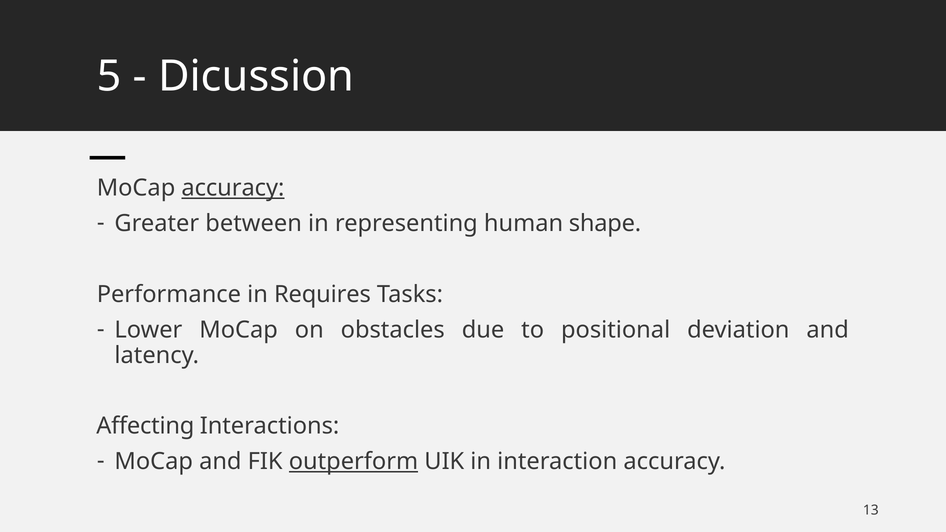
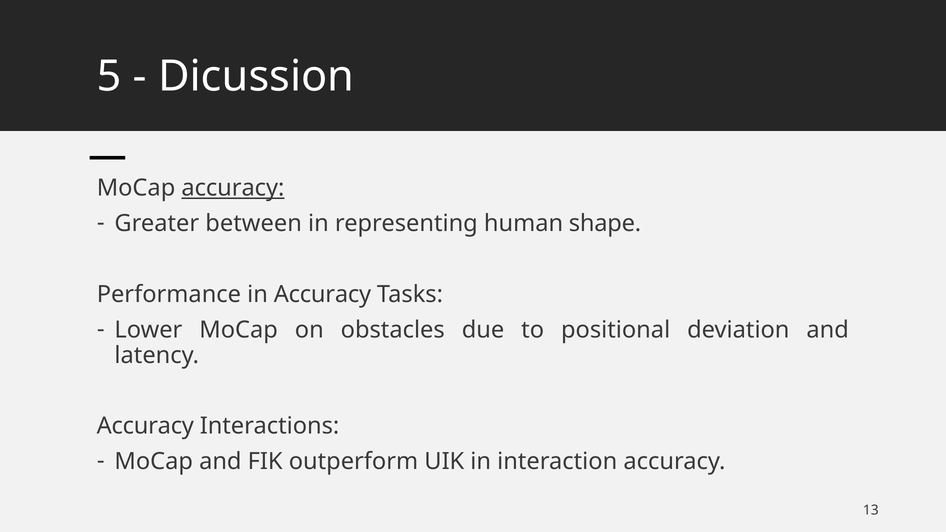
in Requires: Requires -> Accuracy (322, 294)
Affecting: Affecting -> Accuracy (145, 426)
outperform underline: present -> none (353, 461)
